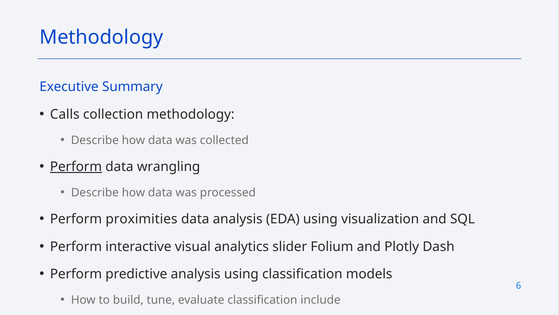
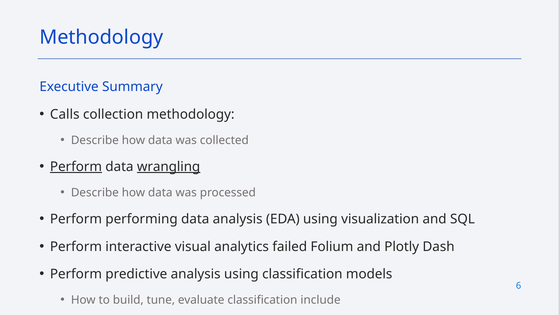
wrangling underline: none -> present (169, 166)
proximities: proximities -> performing (142, 219)
slider: slider -> failed (290, 246)
